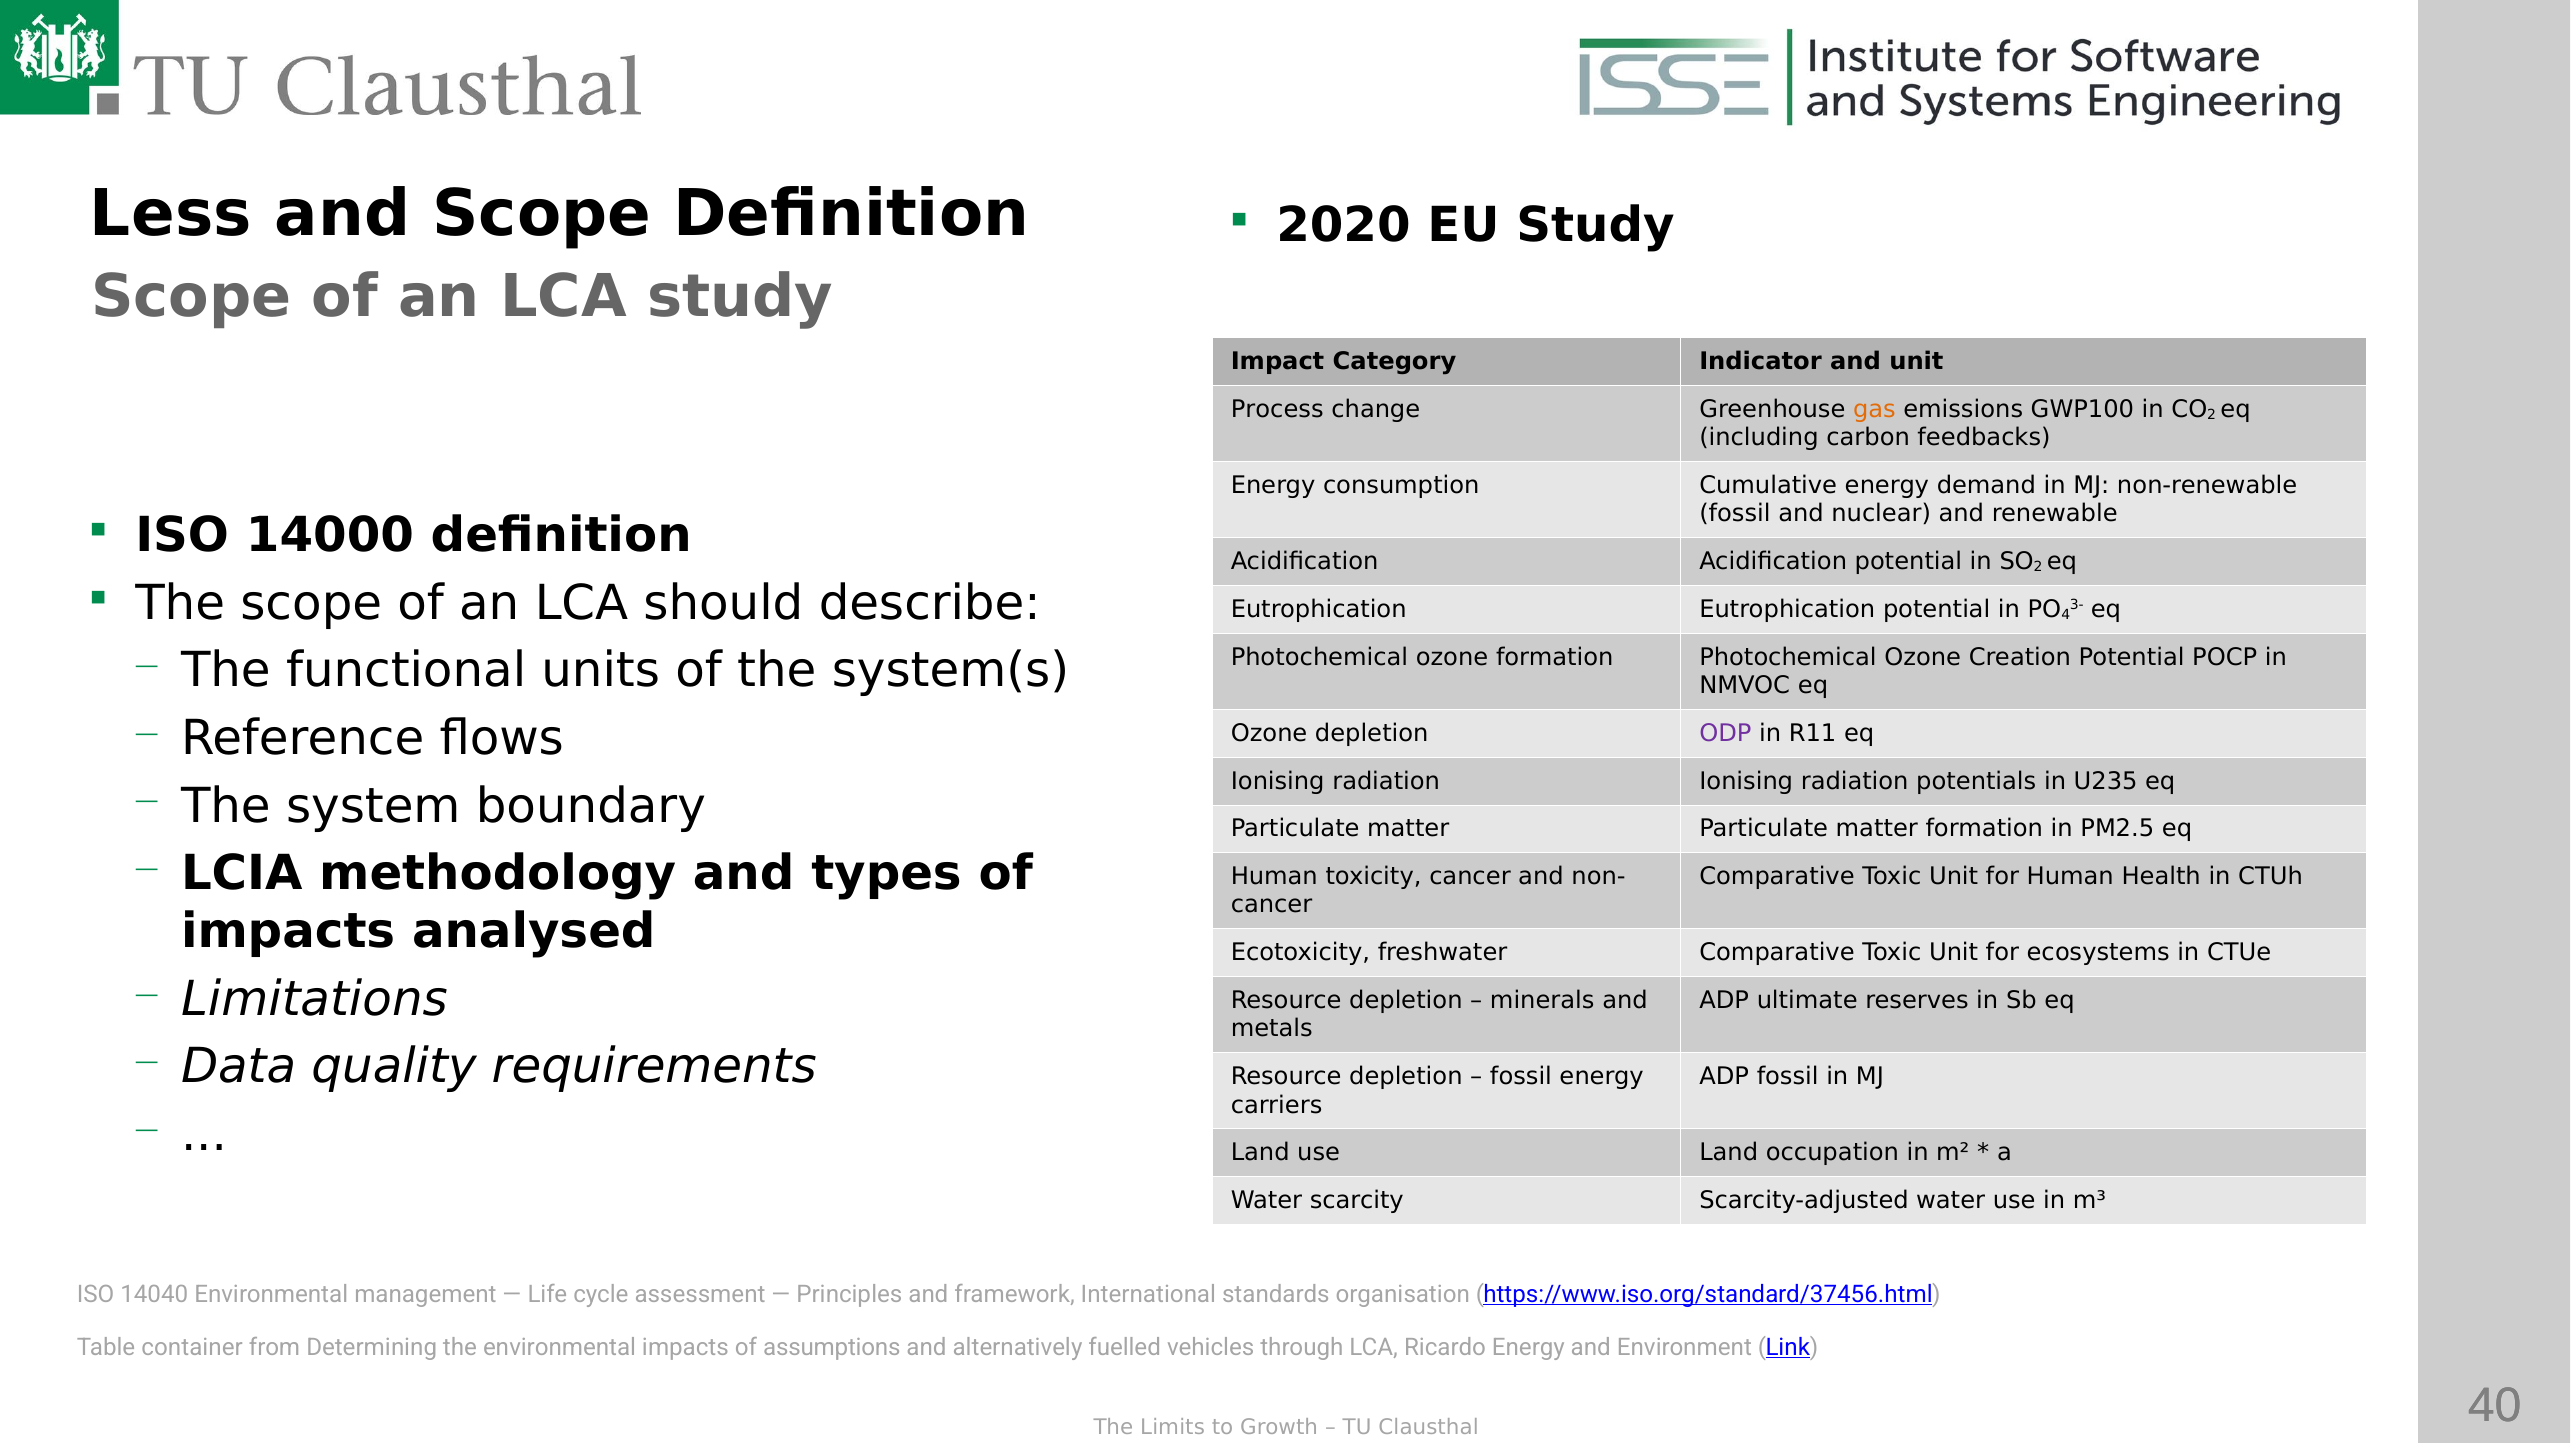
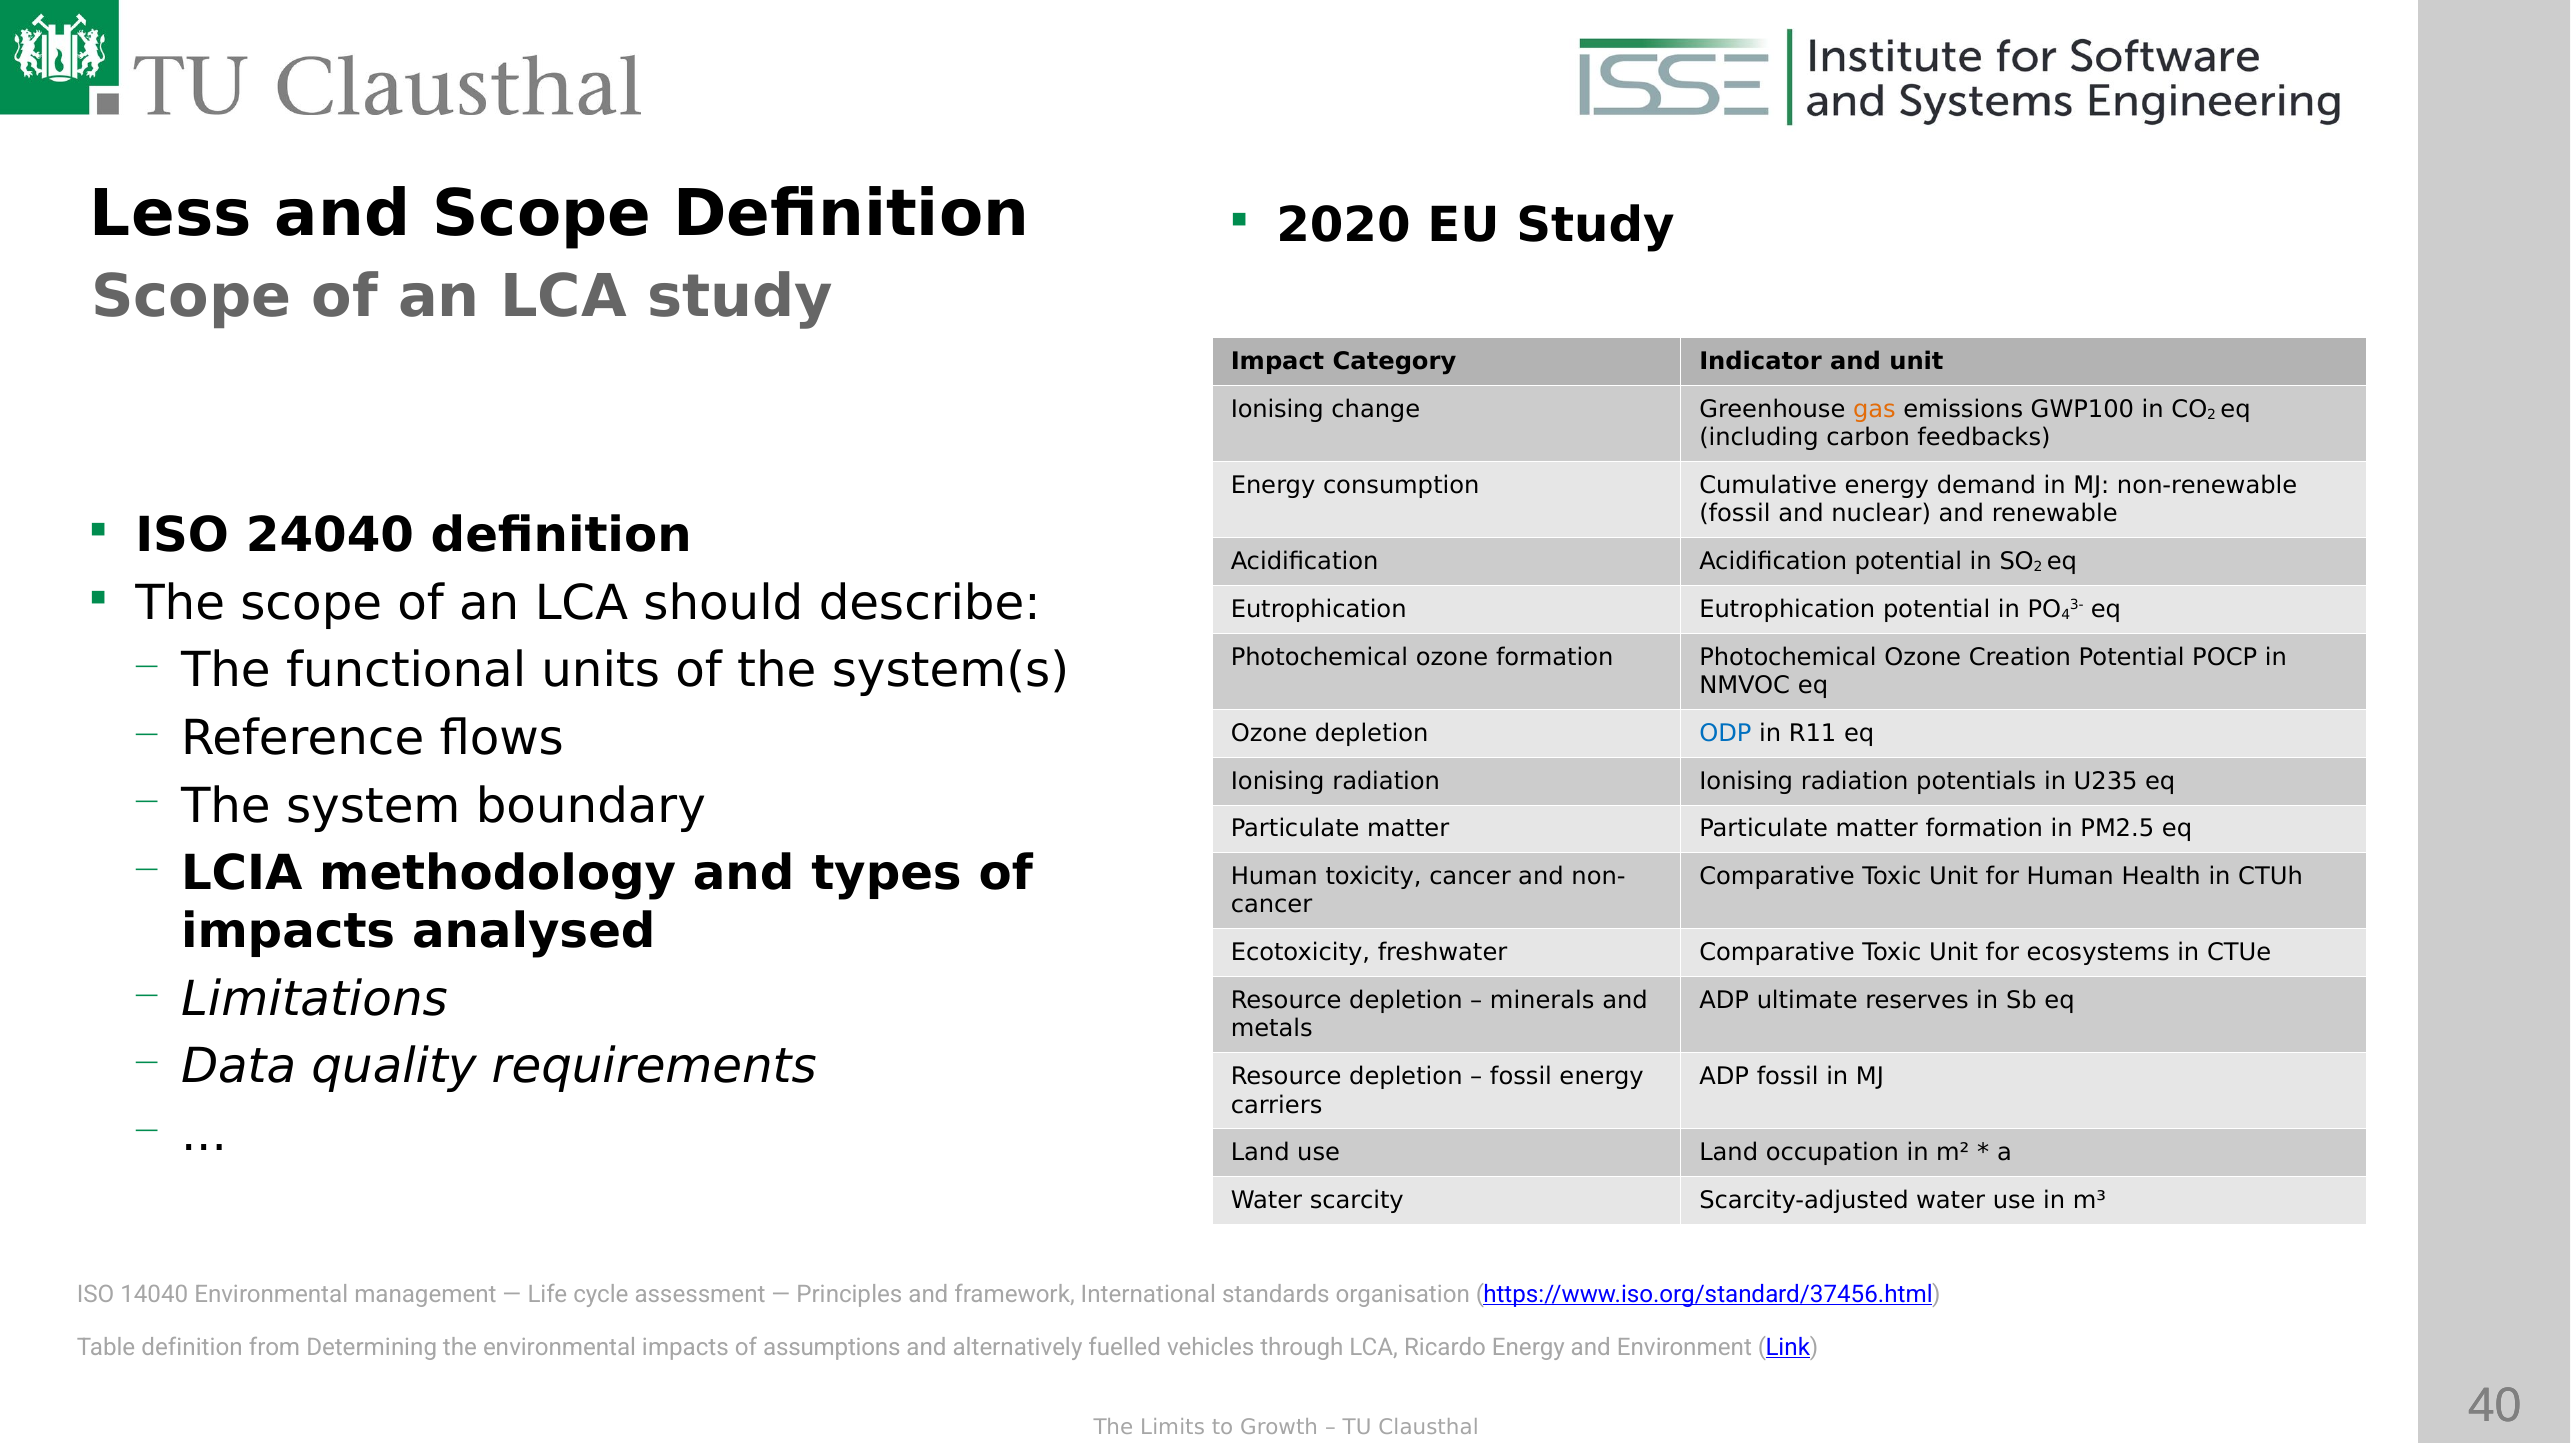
Process: Process -> Ionising (1277, 409)
14000: 14000 -> 24040 (330, 536)
ODP colour: purple -> blue (1725, 733)
Table container: container -> definition (192, 1347)
